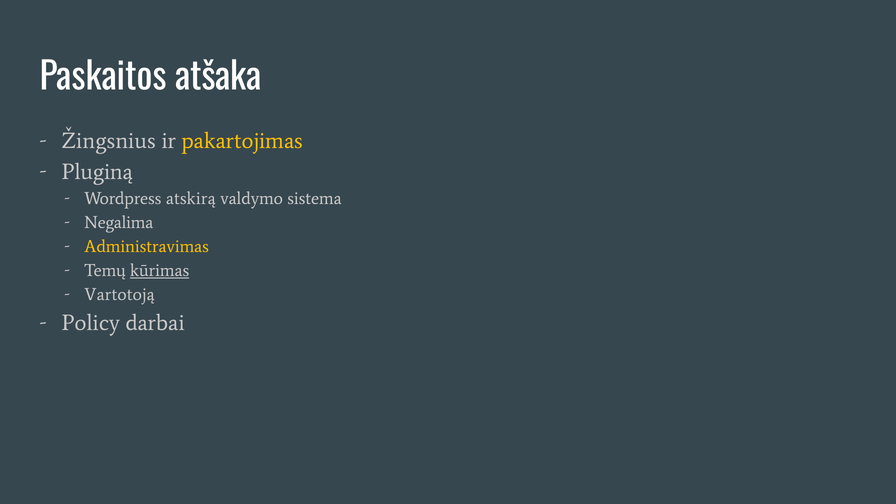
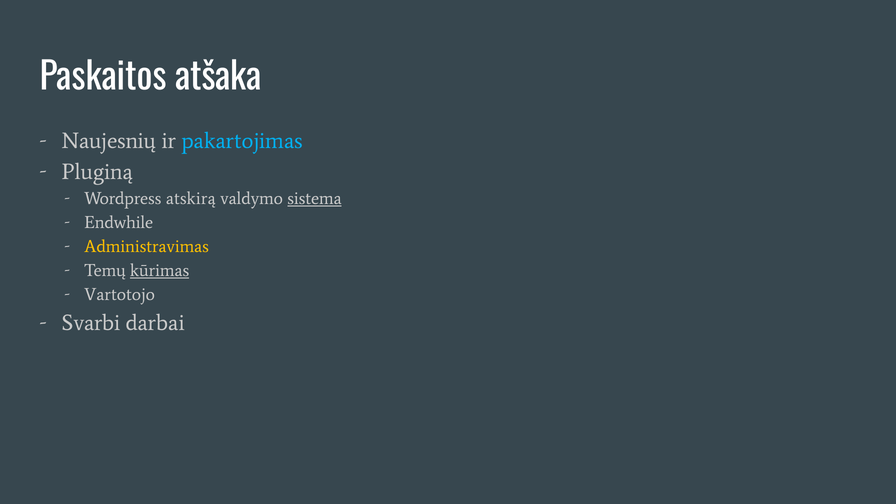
Žingsnius: Žingsnius -> Naujesnių (109, 141)
pakartojimas colour: yellow -> light blue (242, 141)
sistema underline: none -> present (314, 198)
Negalima: Negalima -> Endwhile (119, 223)
Vartotoją: Vartotoją -> Vartotojo (120, 295)
Policy: Policy -> Svarbi (91, 323)
